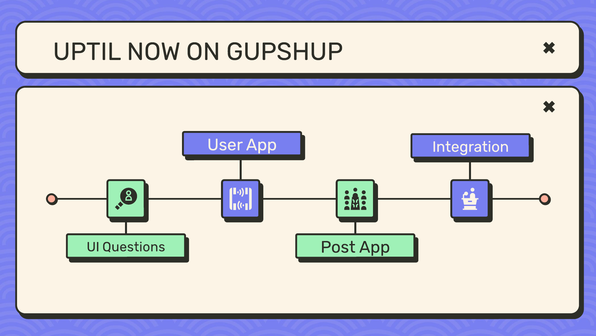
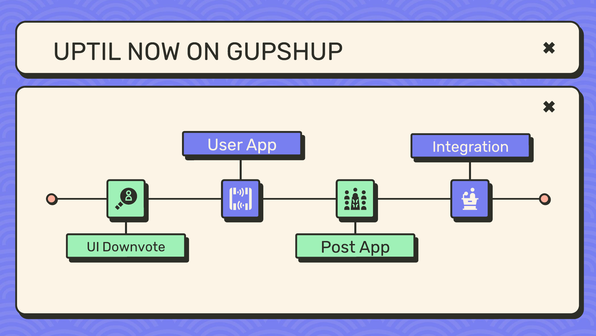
Questions: Questions -> Downvote (134, 246)
